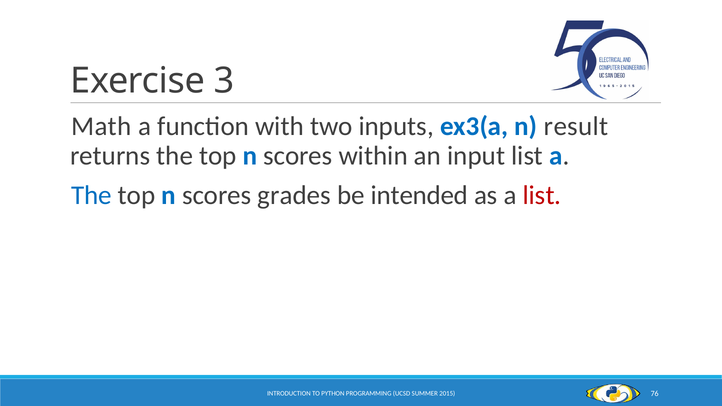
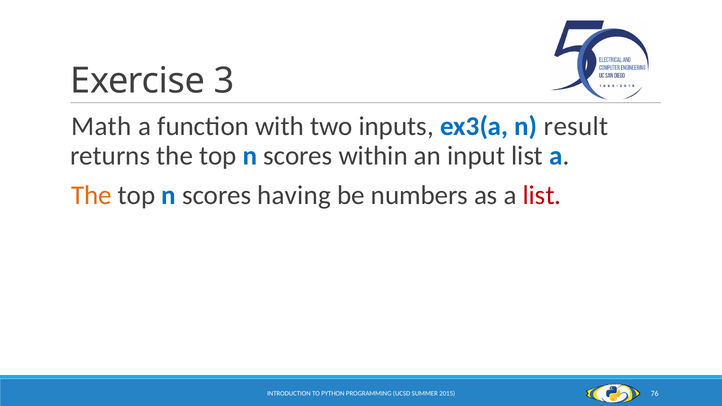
The colour: blue -> orange (91, 195)
grades: grades -> having (294, 195)
intended: intended -> numbers (419, 195)
